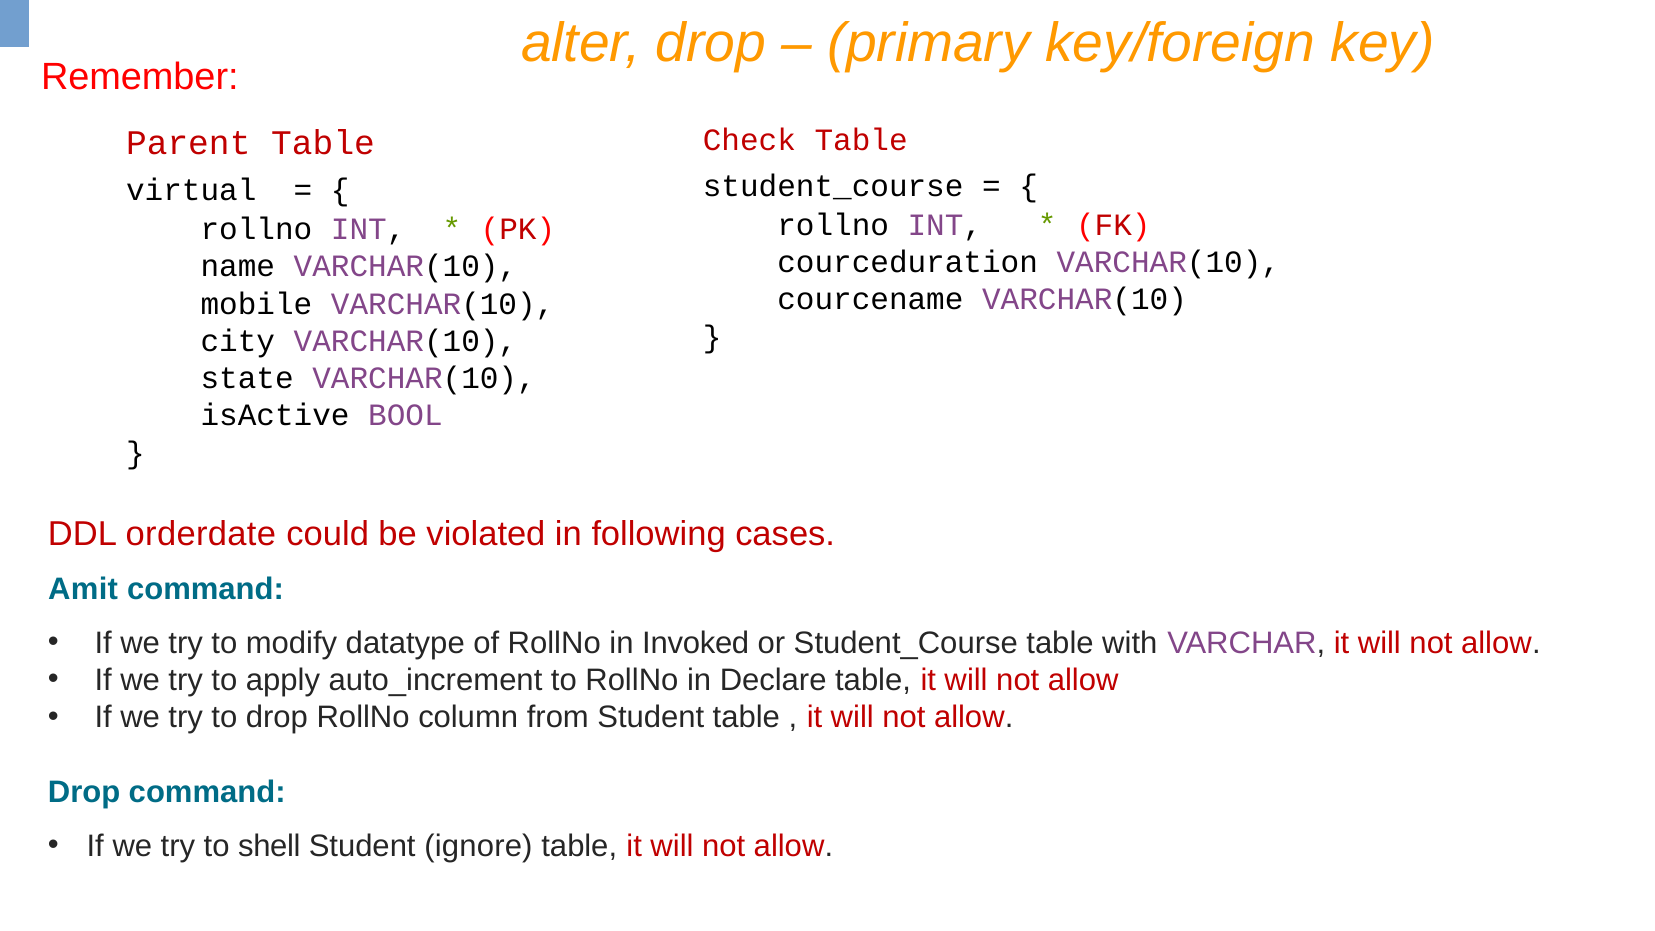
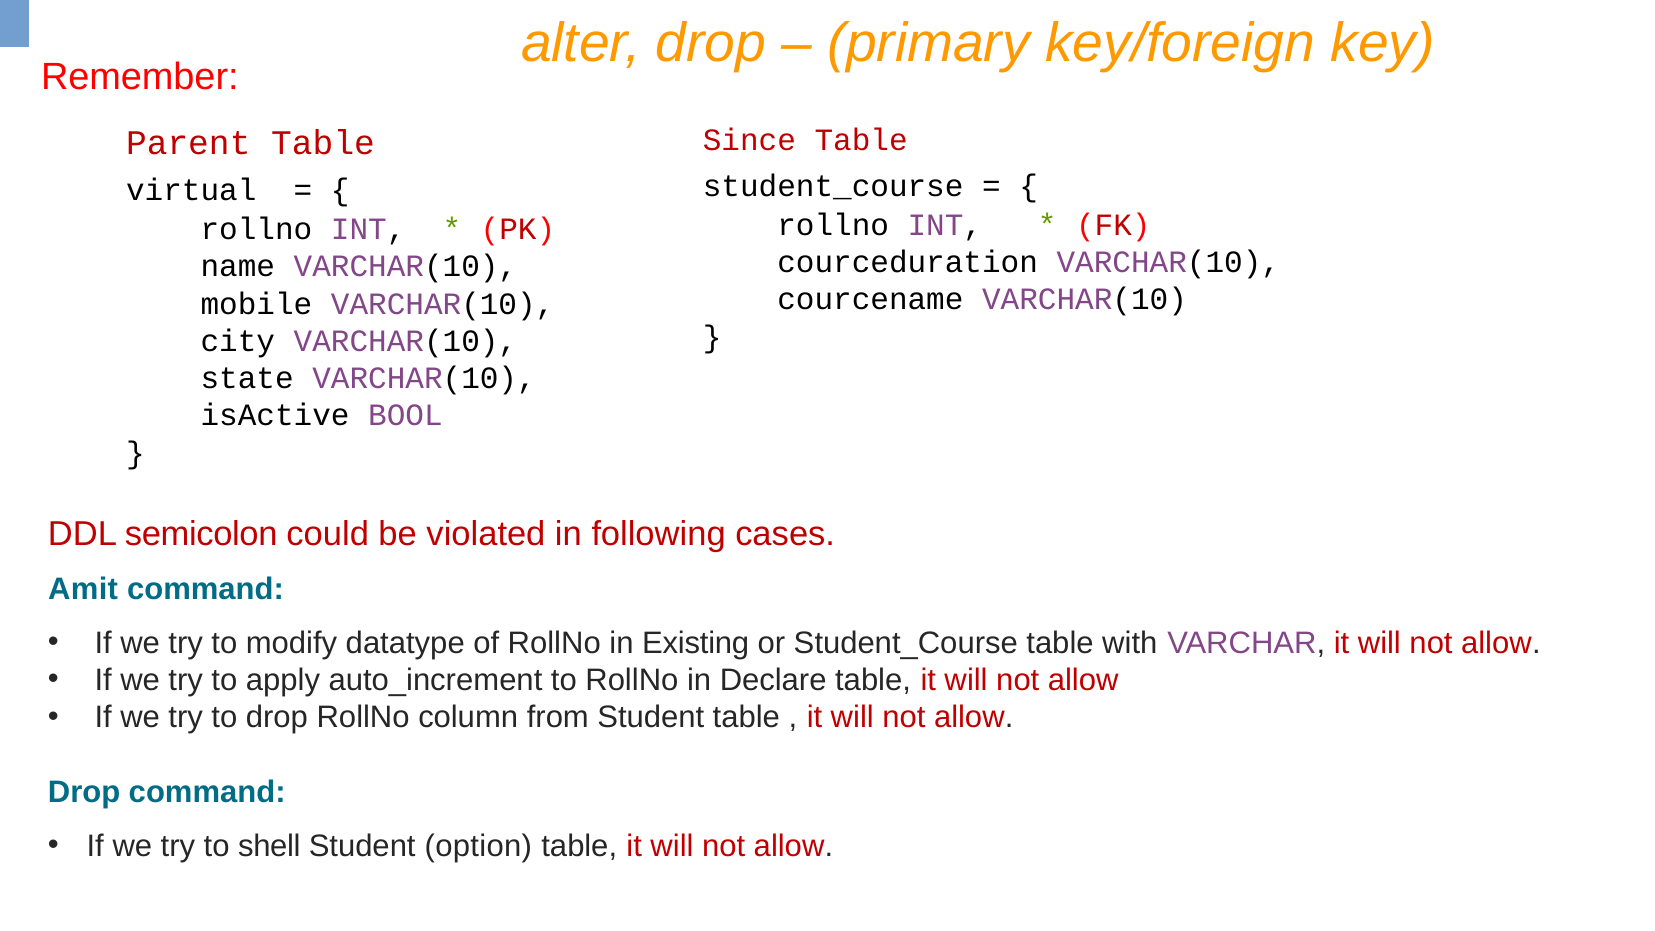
Check: Check -> Since (749, 140)
orderdate: orderdate -> semicolon (201, 534)
Invoked: Invoked -> Existing (696, 643)
ignore: ignore -> option (478, 846)
